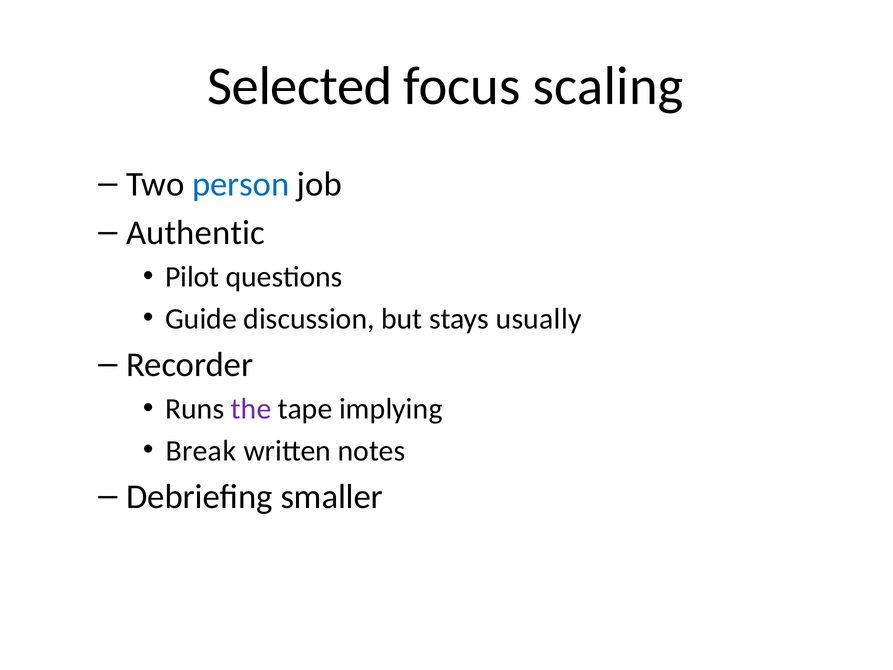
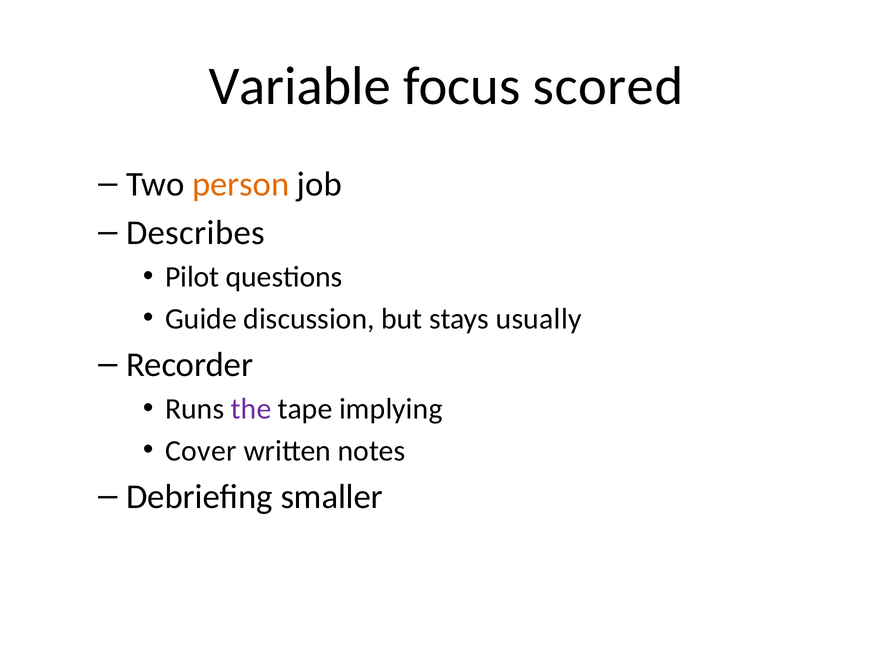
Selected: Selected -> Variable (300, 86)
scaling: scaling -> scored (608, 86)
person colour: blue -> orange (241, 184)
Authentic: Authentic -> Describes (196, 233)
Break: Break -> Cover (201, 451)
